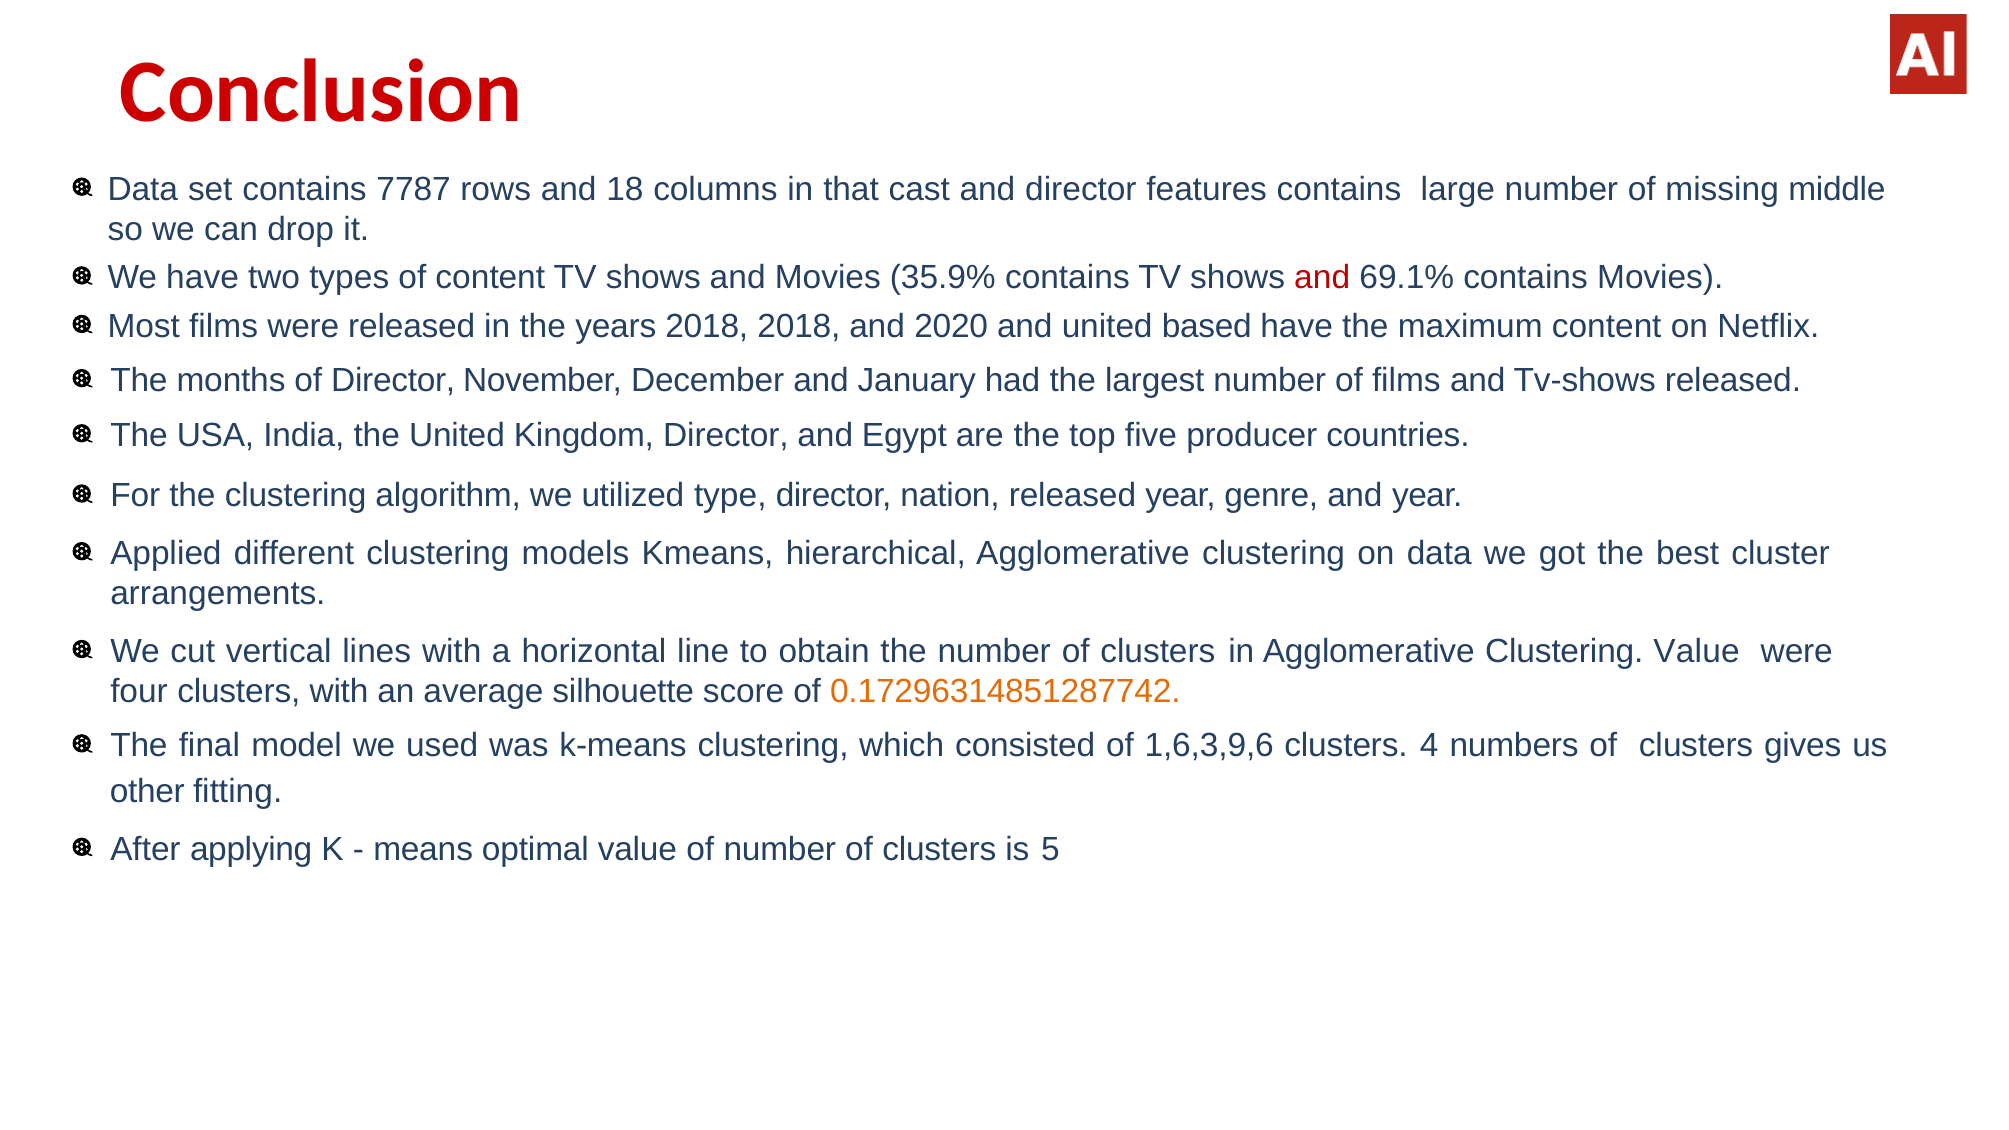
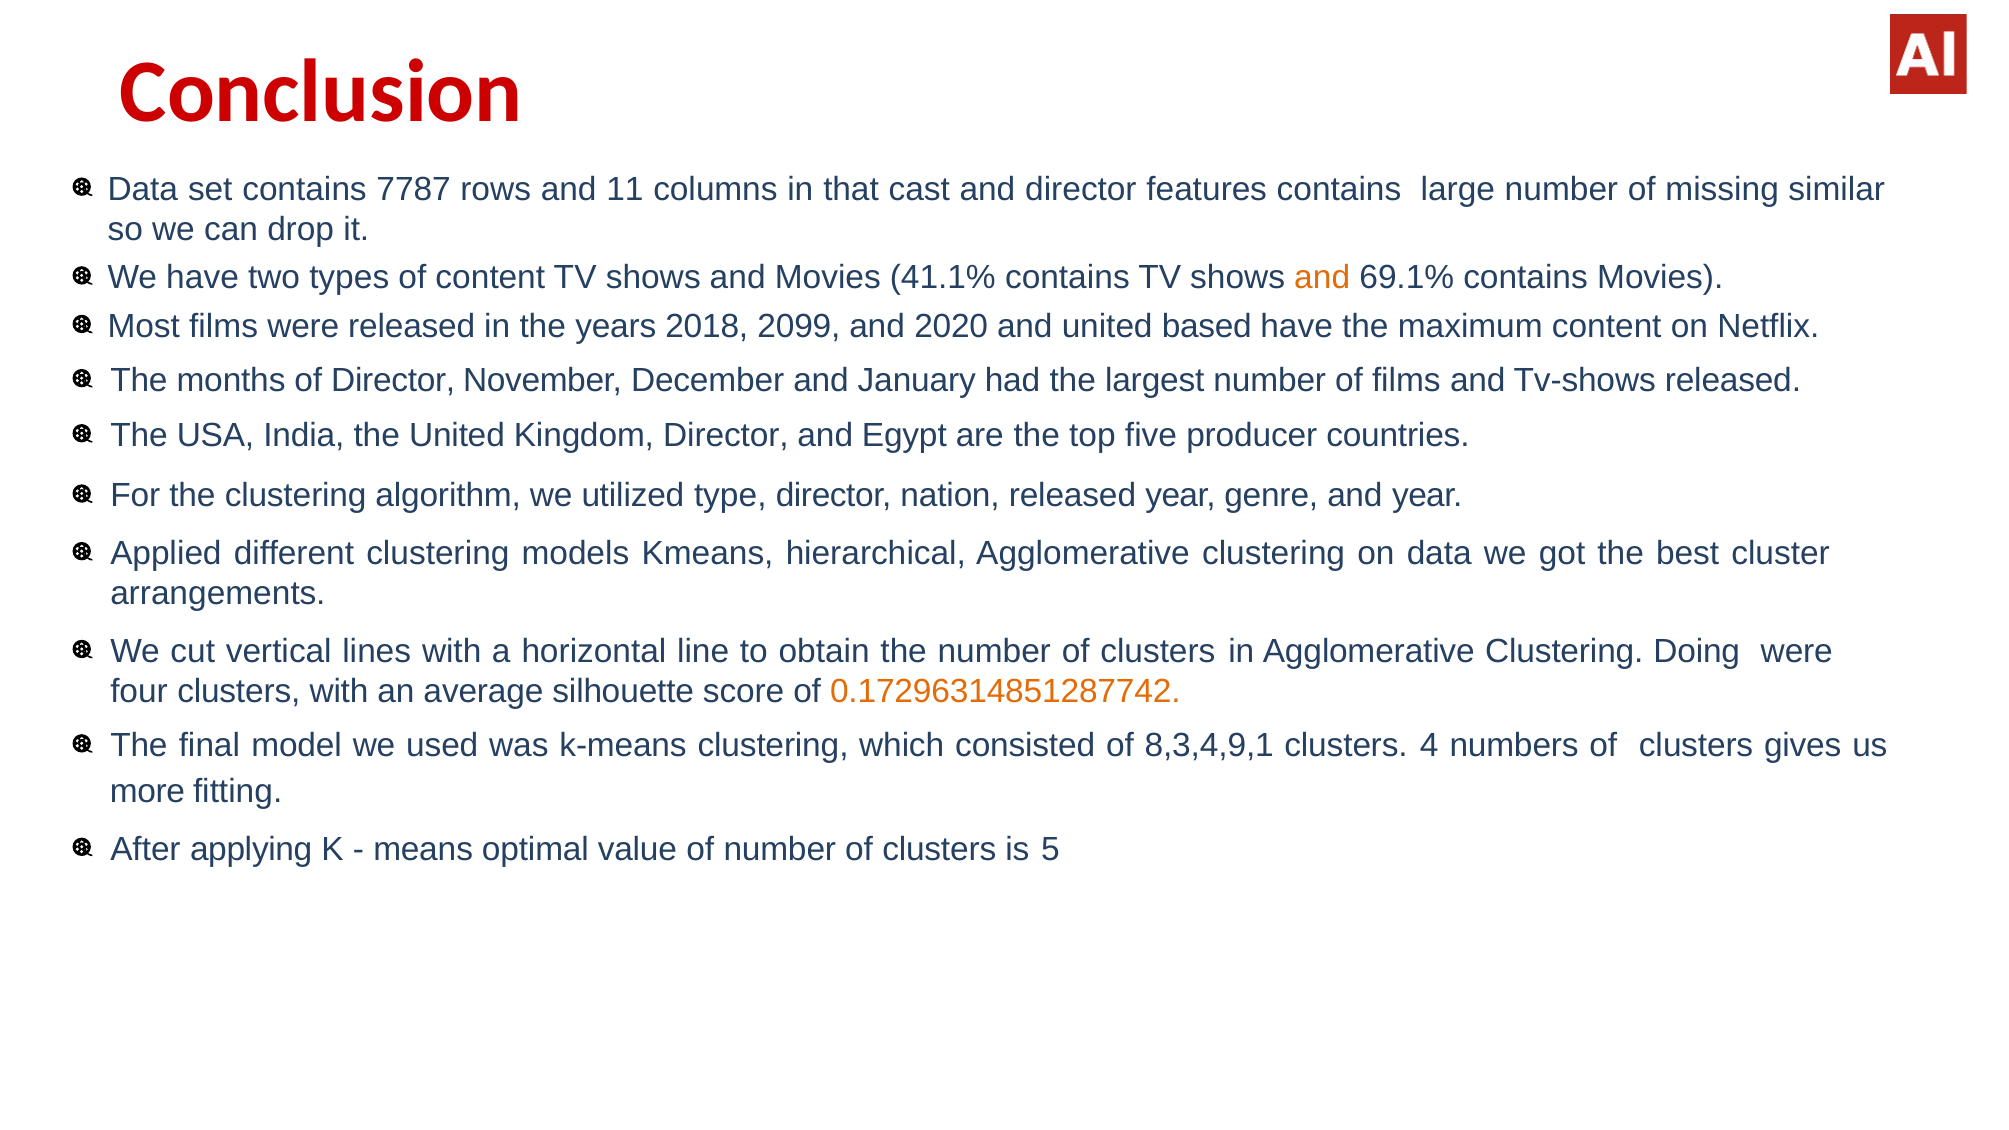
18: 18 -> 11 (625, 189)
middle: middle -> similar (1837, 189)
35.9%: 35.9% -> 41.1% (943, 278)
and colour: red -> orange (1322, 278)
2018 2018: 2018 -> 2099 (799, 326)
Clustering Value: Value -> Doing (1697, 651)
1,6,3,9,6: 1,6,3,9,6 -> 8,3,4,9,1 (1209, 746)
other: other -> more (147, 792)
